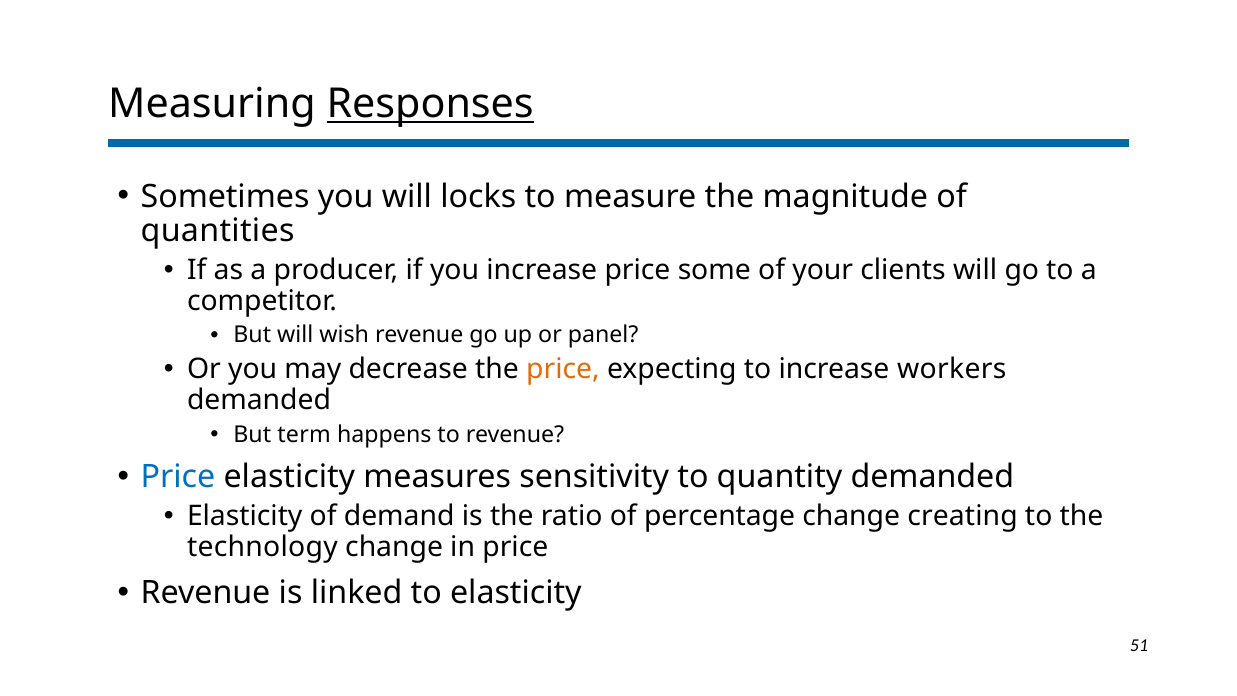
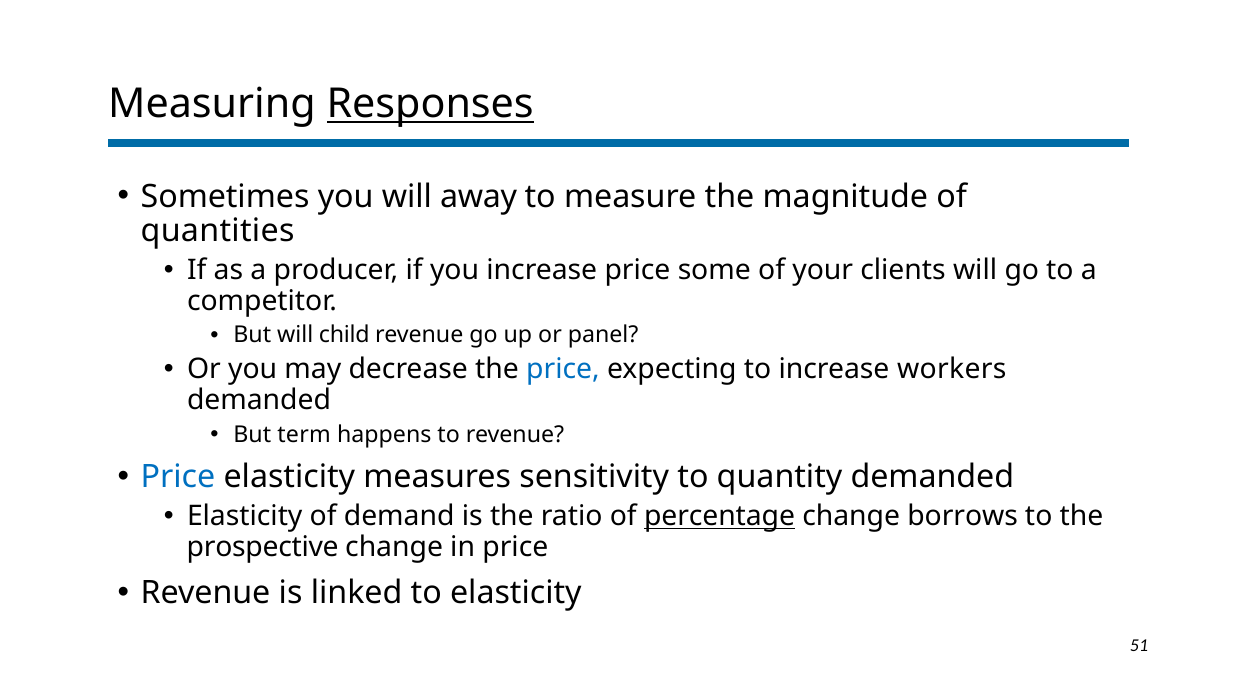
locks: locks -> away (478, 196)
wish: wish -> child (344, 335)
price colour: orange -> blue (563, 369)
percentage underline: none -> present (720, 516)
creating: creating -> borrows (963, 516)
technology: technology -> prospective (263, 547)
